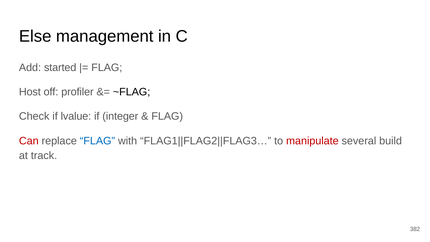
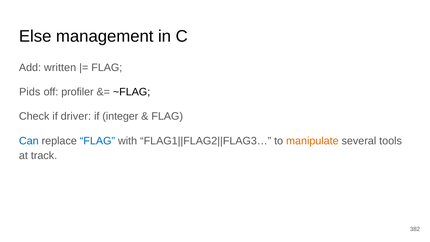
started: started -> written (60, 68)
Host: Host -> Pids (30, 92)
lvalue: lvalue -> driver (76, 116)
Can colour: red -> blue (29, 141)
manipulate colour: red -> orange (312, 141)
build: build -> tools (391, 141)
